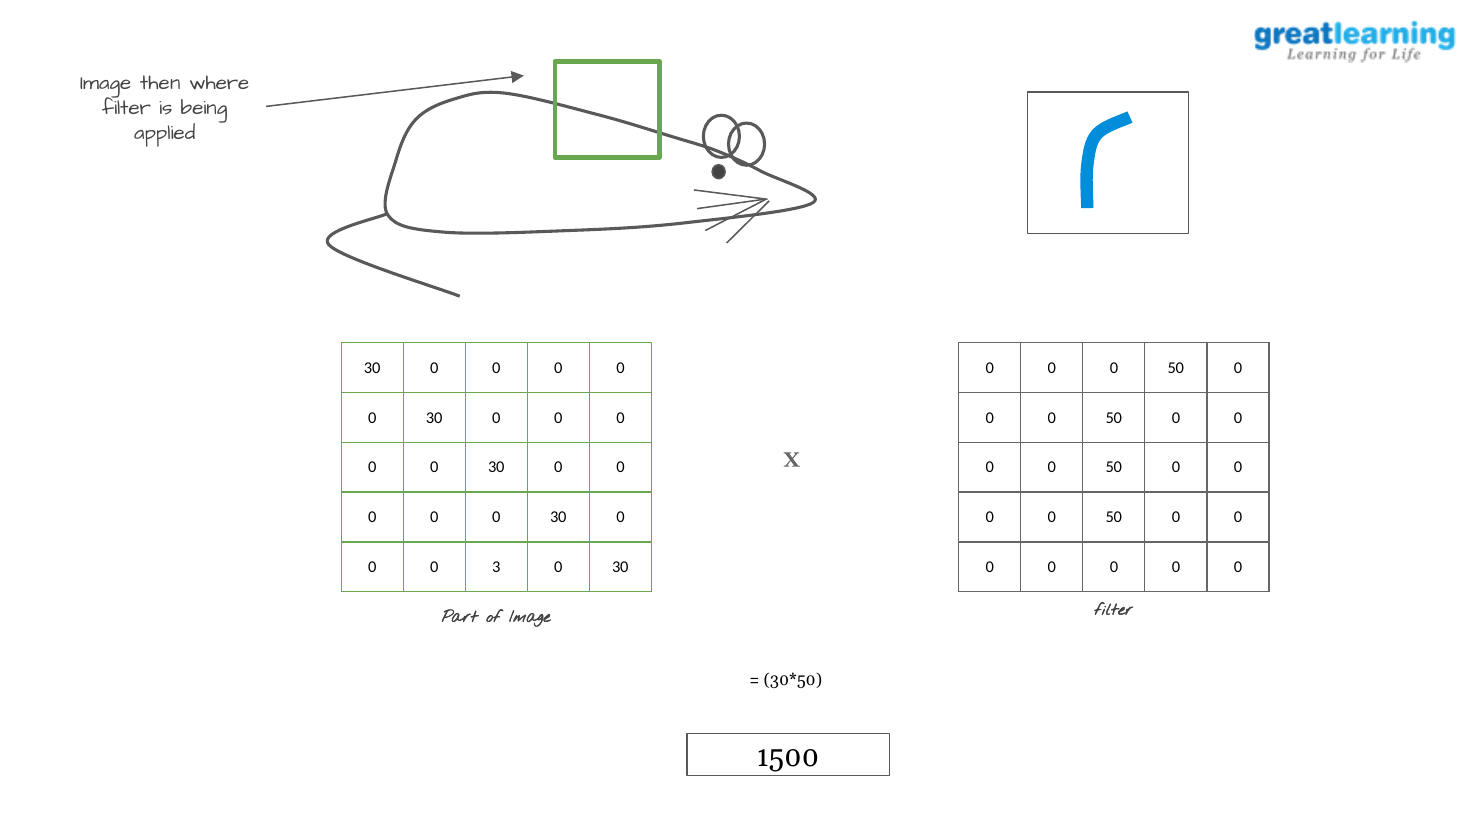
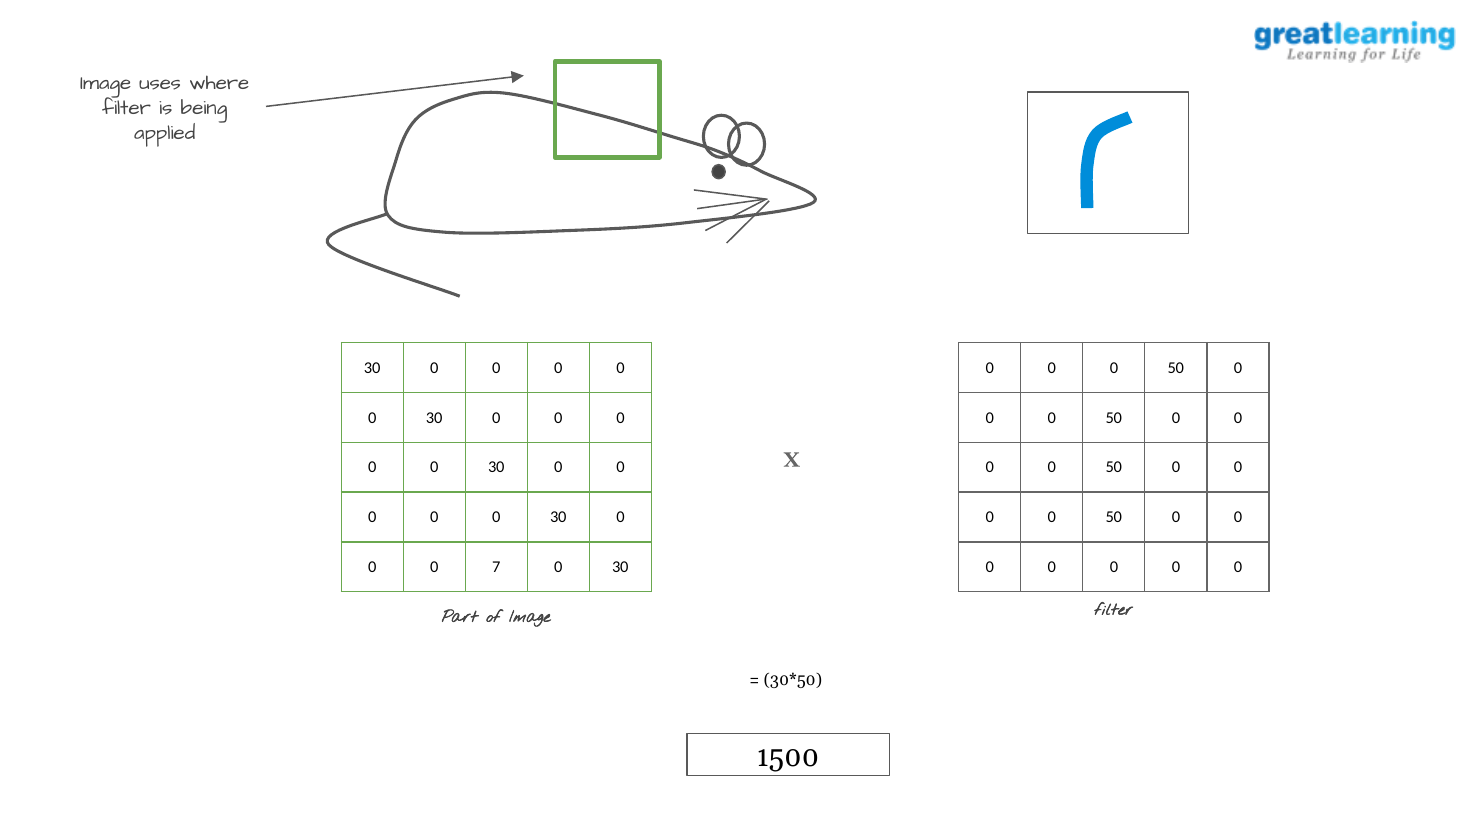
then: then -> uses (160, 83)
3: 3 -> 7 (496, 567)
